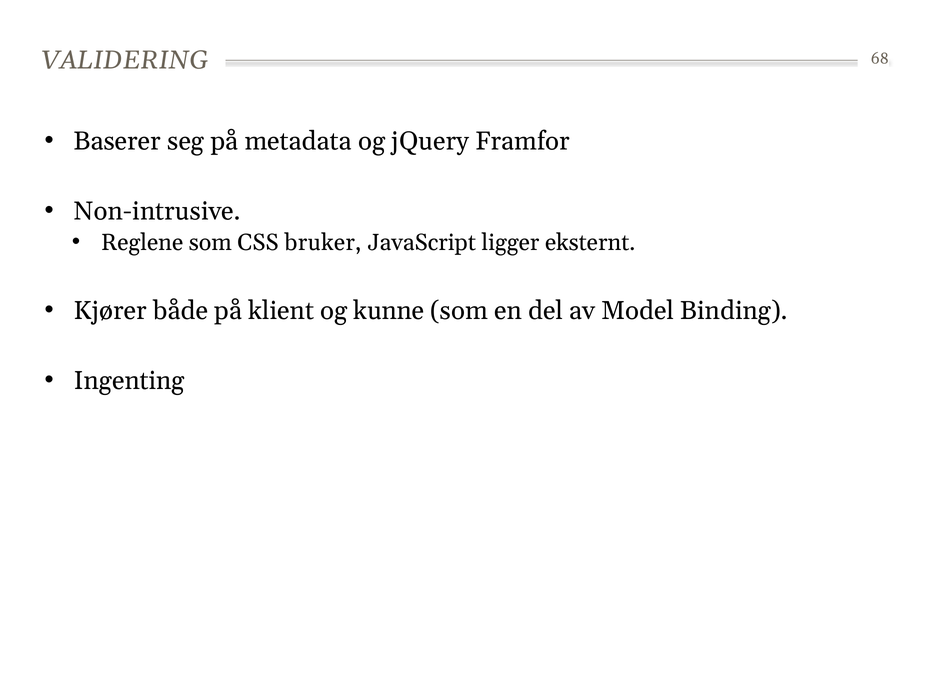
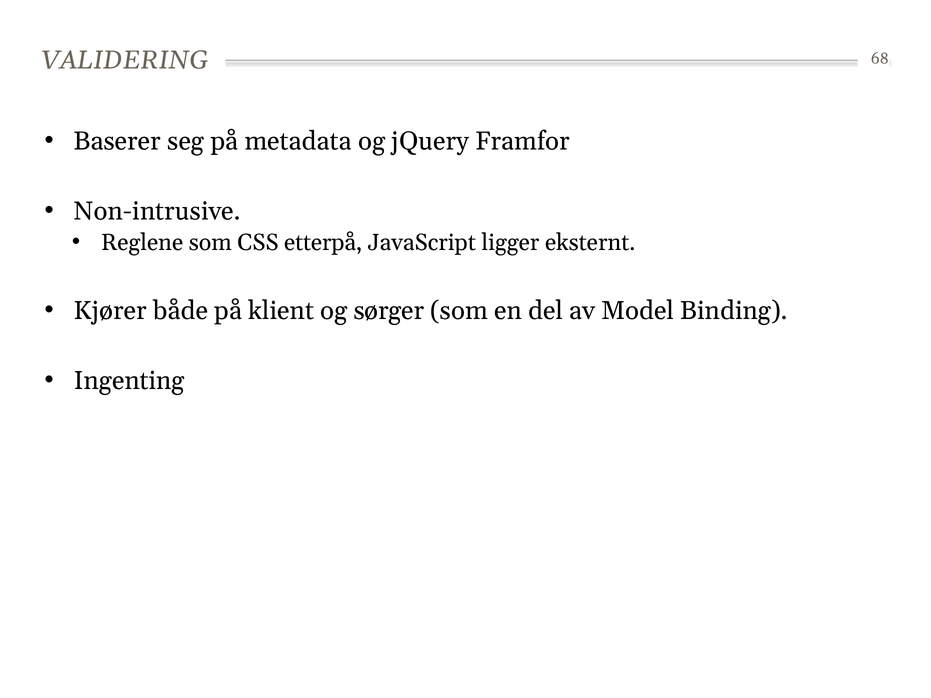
bruker: bruker -> etterpå (323, 242)
kunne: kunne -> sørger (389, 311)
